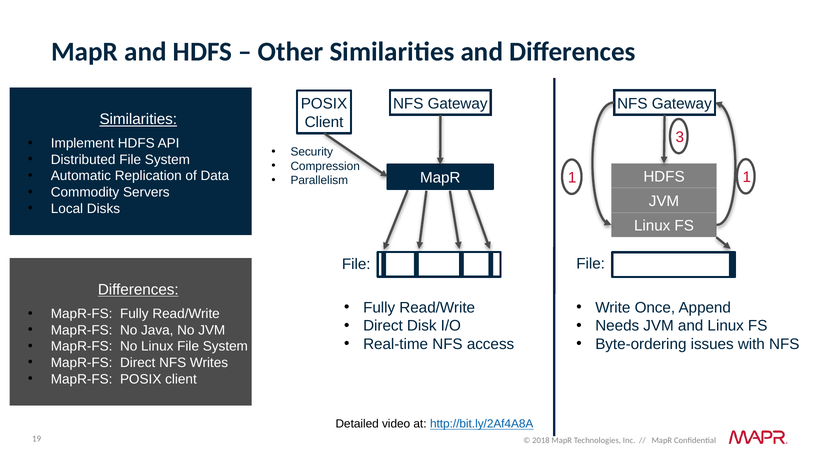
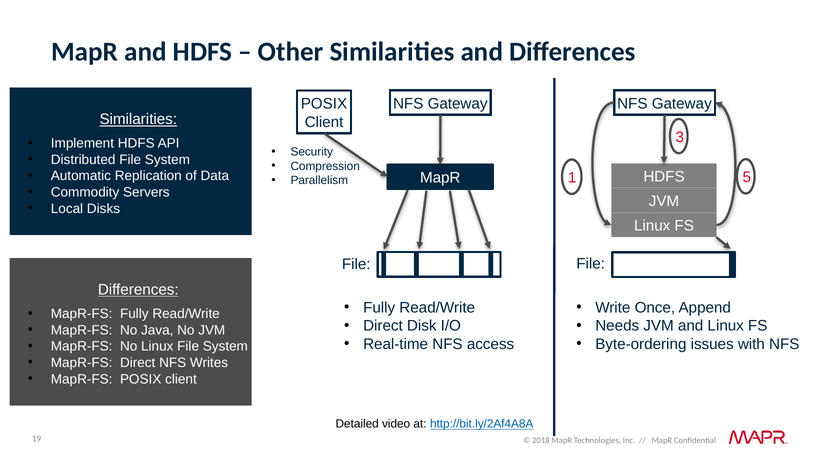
1 1: 1 -> 5 (747, 177)
